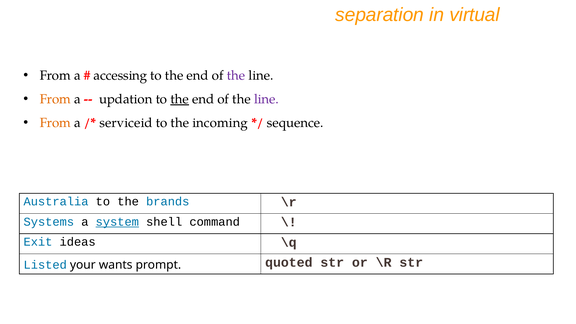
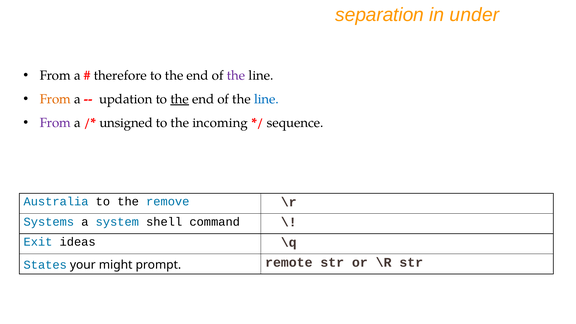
virtual: virtual -> under (474, 15)
accessing: accessing -> therefore (120, 75)
line colour: purple -> blue (266, 99)
From colour: orange -> purple (55, 123)
serviceid: serviceid -> unsigned (126, 123)
brands: brands -> remove (168, 202)
system underline: present -> none (117, 222)
Listed: Listed -> States (45, 265)
wants: wants -> might (116, 265)
quoted: quoted -> remote (289, 263)
